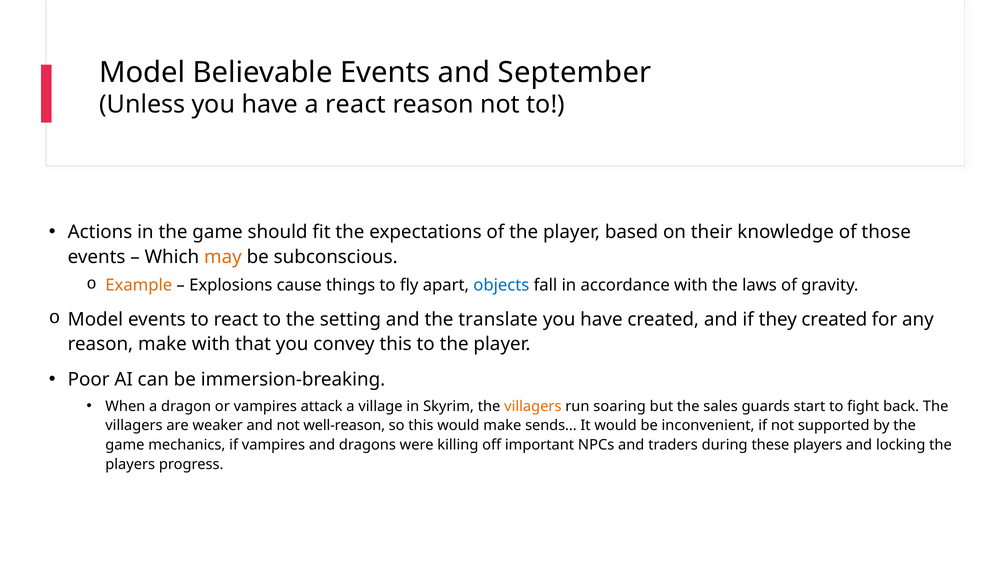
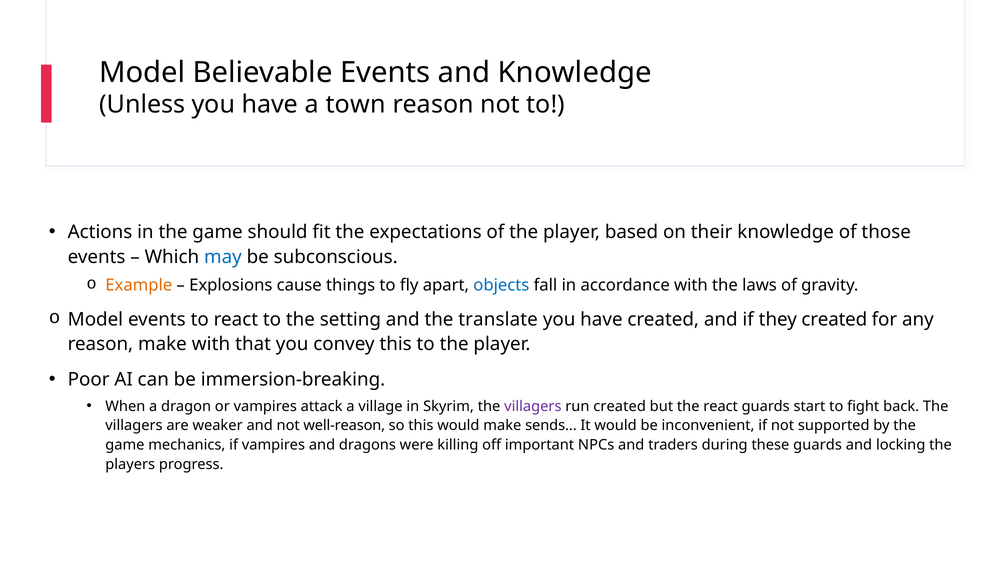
and September: September -> Knowledge (575, 73)
a react: react -> town (356, 105)
may colour: orange -> blue (223, 257)
villagers colour: orange -> purple (533, 406)
run soaring: soaring -> created (620, 406)
the sales: sales -> react (721, 406)
these players: players -> guards (818, 445)
